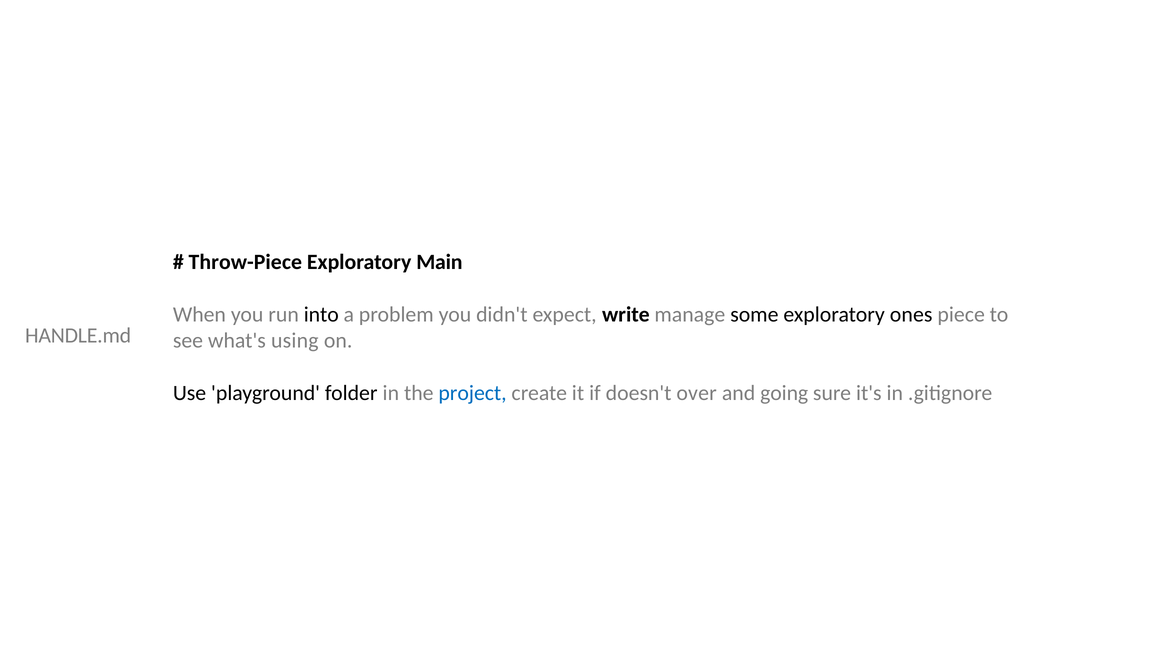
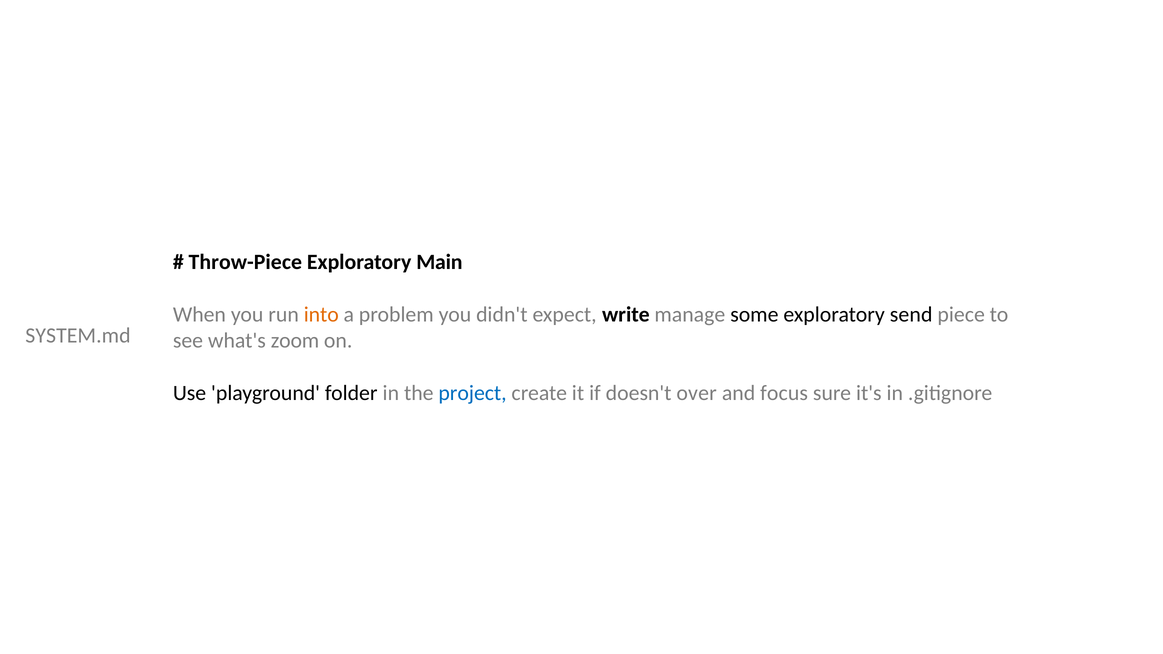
into colour: black -> orange (321, 315)
ones: ones -> send (911, 315)
HANDLE.md: HANDLE.md -> SYSTEM.md (78, 336)
using: using -> zoom (295, 341)
going: going -> focus (784, 393)
